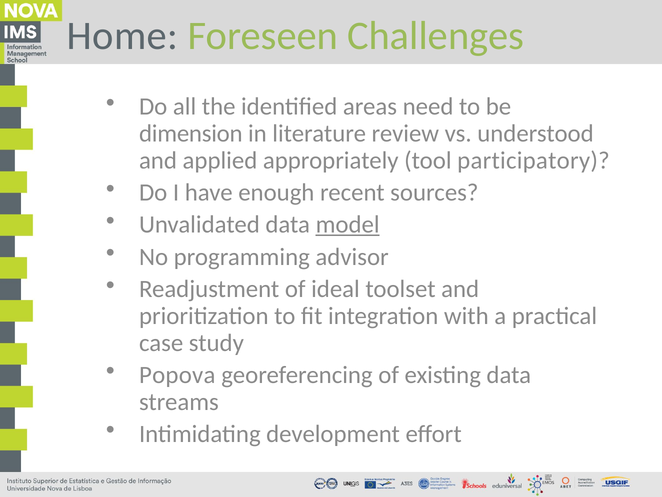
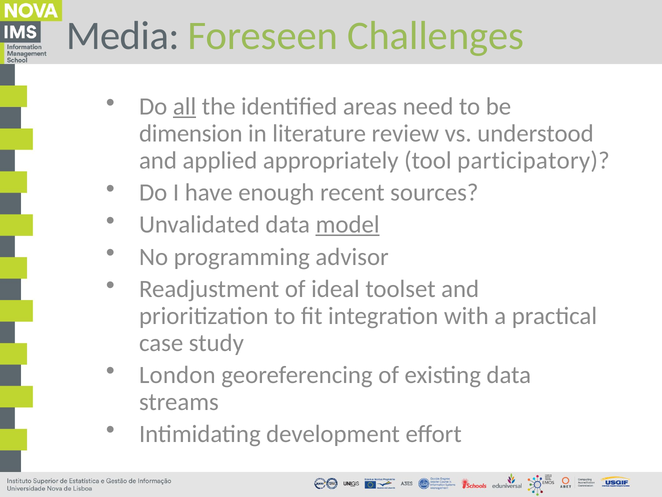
Home: Home -> Media (123, 36)
all underline: none -> present (185, 107)
Popova: Popova -> London (177, 375)
